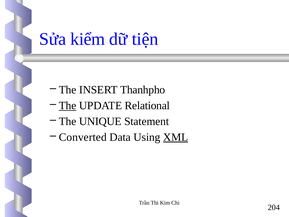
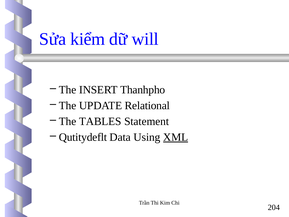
tiện: tiện -> will (145, 39)
The underline: present -> none (68, 105)
UNIQUE: UNIQUE -> TABLES (100, 121)
Converted: Converted -> Qutitydeflt (83, 137)
